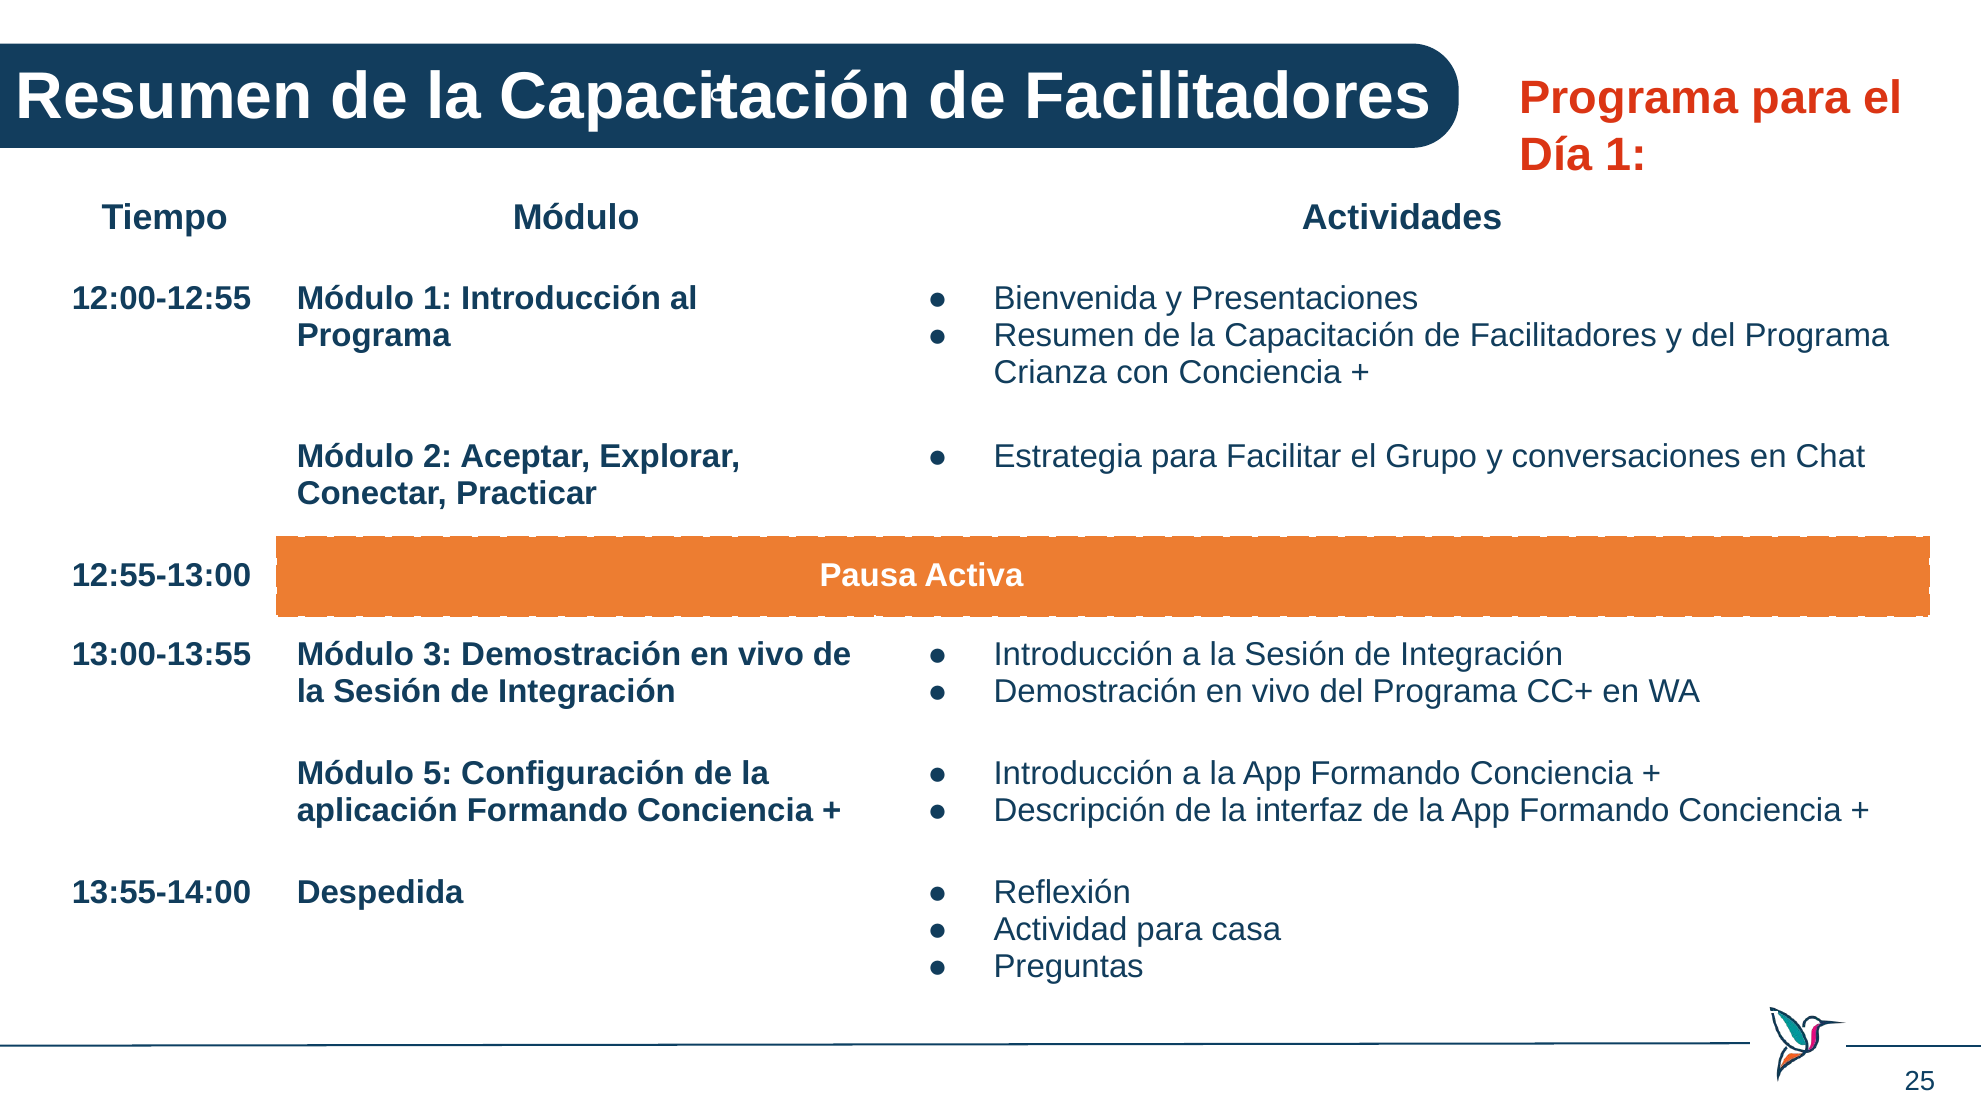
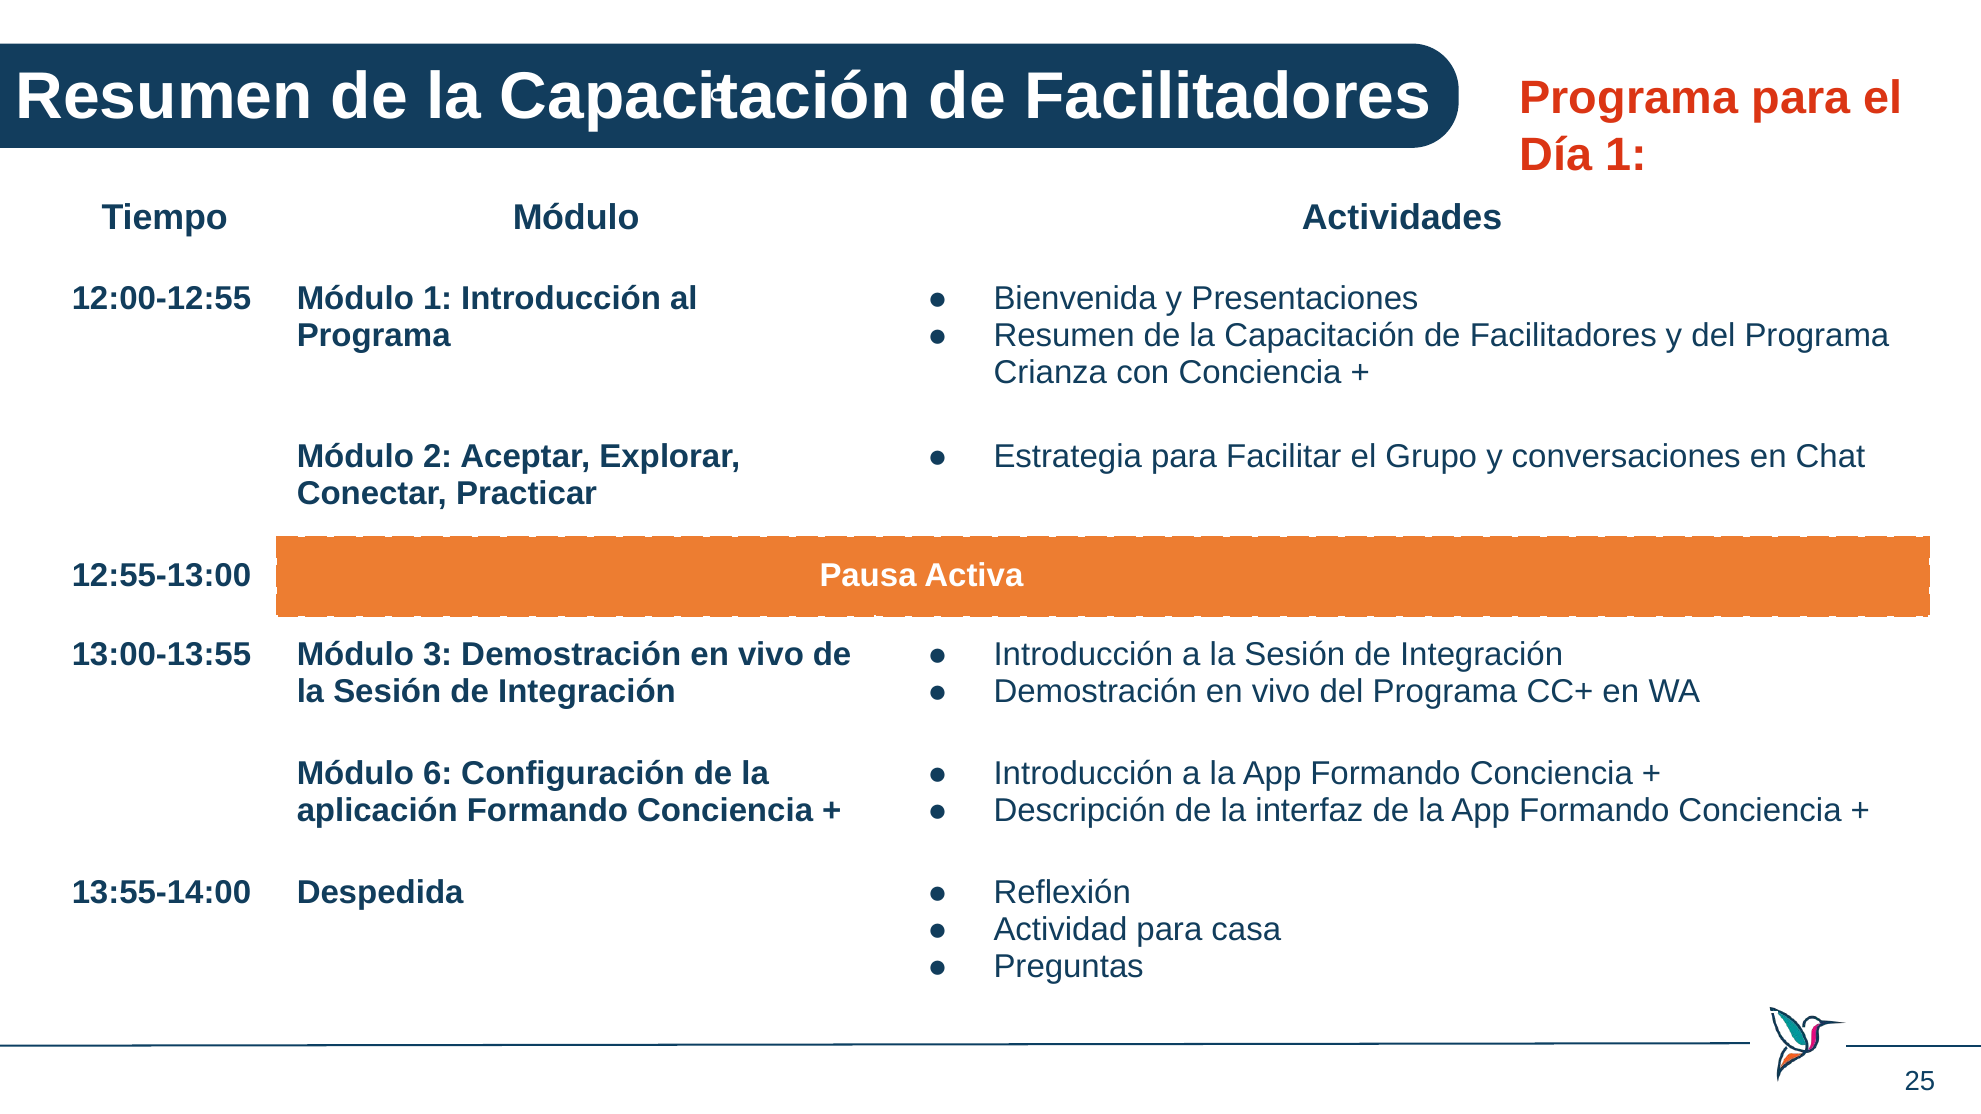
5: 5 -> 6 (438, 774)
